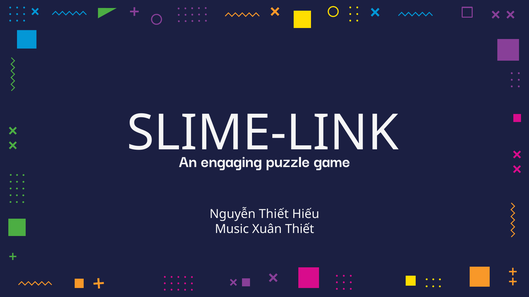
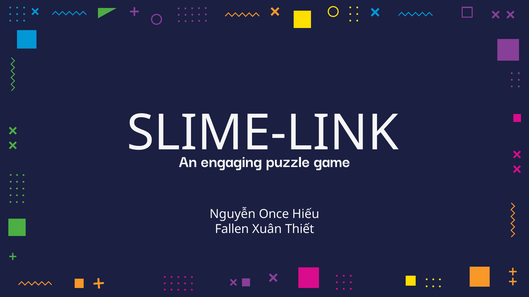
Nguyễn Thiết: Thiết -> Once (274, 214)
Music: Music -> Fallen (232, 229)
